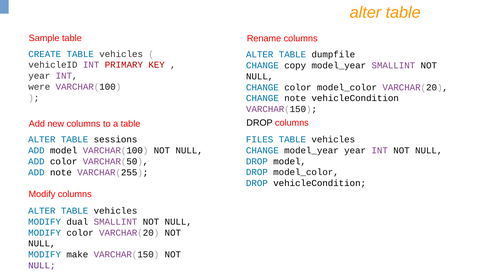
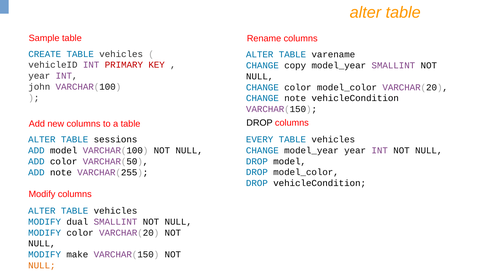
dumpfile: dumpfile -> varename (333, 55)
were: were -> john (39, 87)
FILES: FILES -> EVERY (260, 139)
NULL colour: purple -> orange (42, 265)
